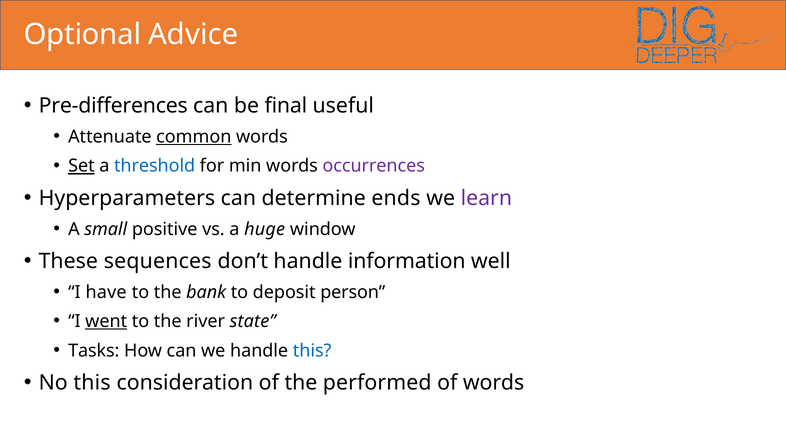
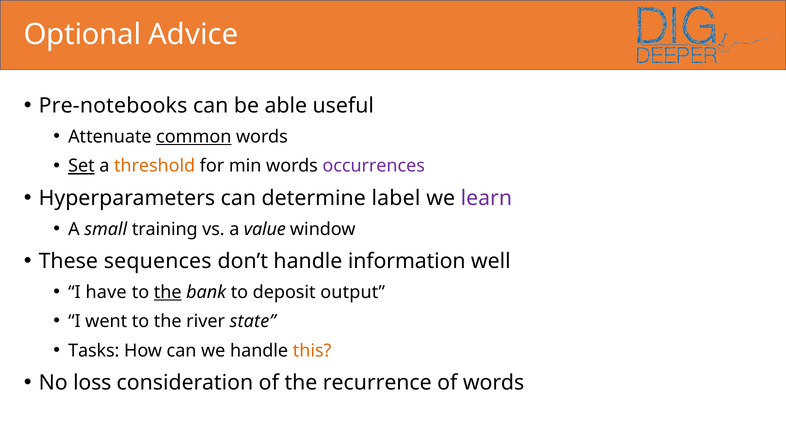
Pre-differences: Pre-differences -> Pre-notebooks (113, 106)
final: final -> able (286, 106)
threshold colour: blue -> orange (155, 166)
ends: ends -> label (396, 198)
positive: positive -> training (165, 229)
huge: huge -> value (265, 229)
the underline: none -> present (168, 292)
person: person -> output (353, 292)
went underline: present -> none (106, 321)
this colour: blue -> orange (312, 351)
No this: this -> loss (92, 383)
performed: performed -> recurrence (377, 383)
